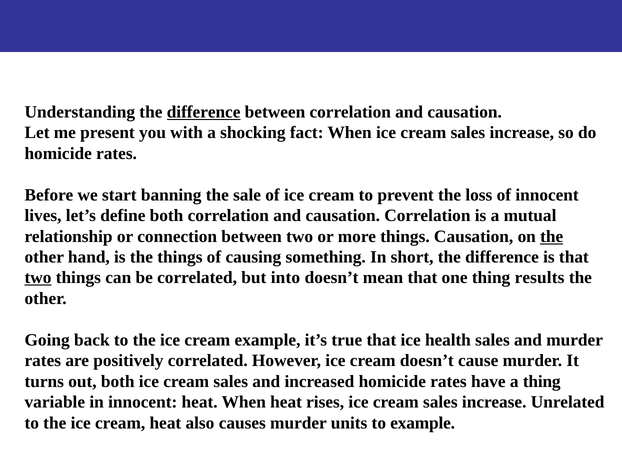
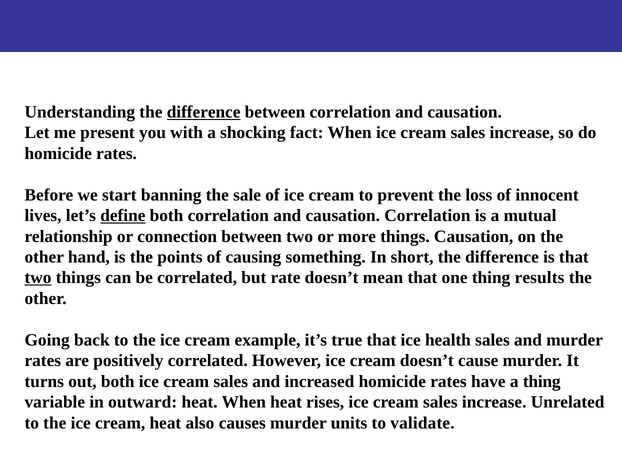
define underline: none -> present (123, 216)
the underline: present -> none (552, 237)
the things: things -> points (180, 257)
into: into -> rate (286, 278)
in innocent: innocent -> outward (143, 403)
to example: example -> validate (422, 423)
